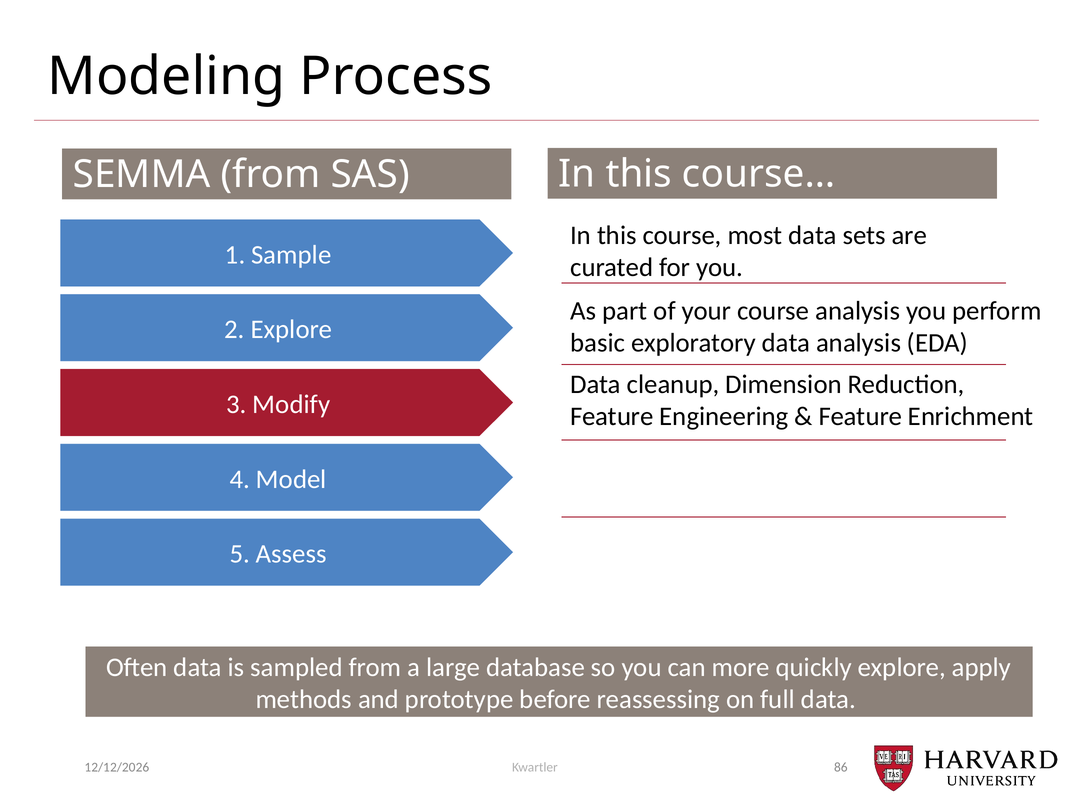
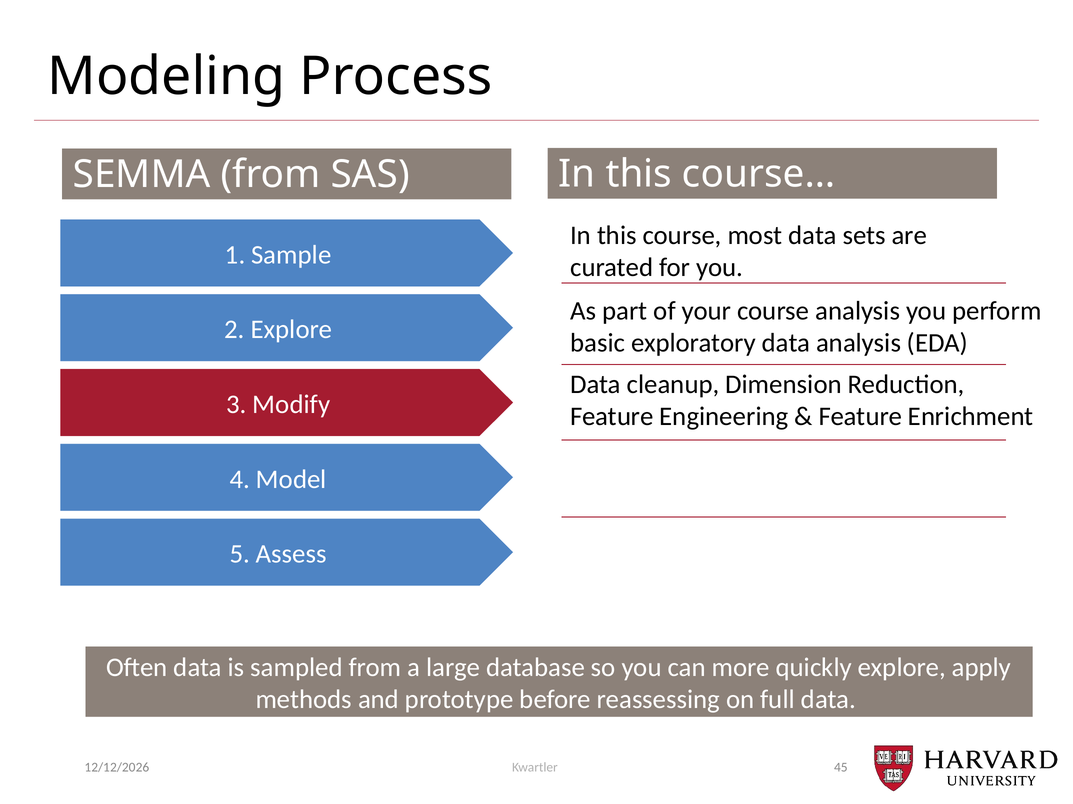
86: 86 -> 45 (841, 768)
